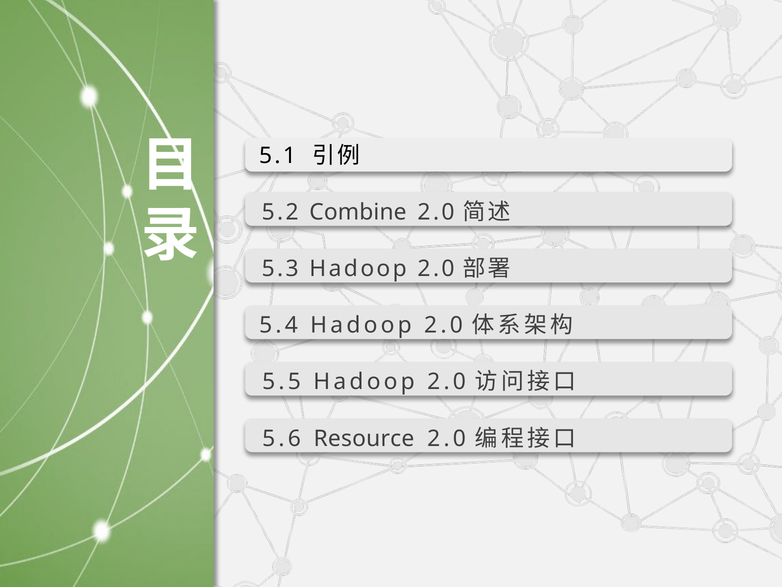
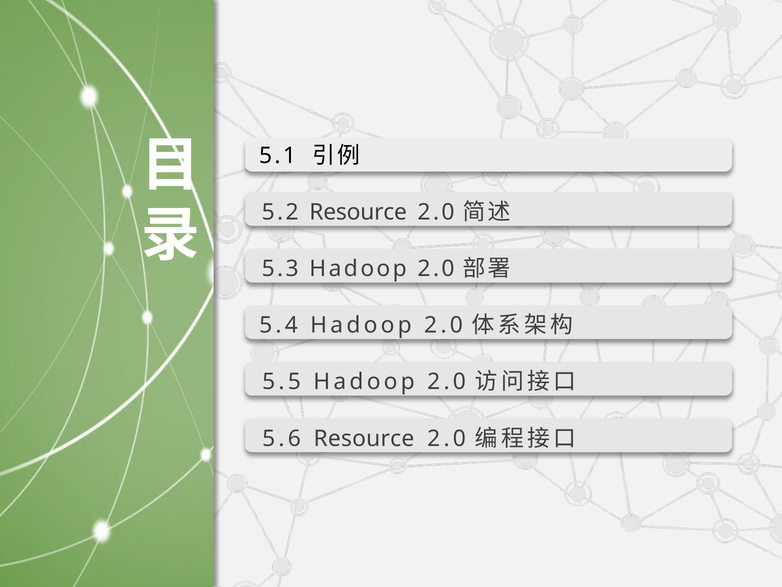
5.2 Combine: Combine -> Resource (358, 212)
